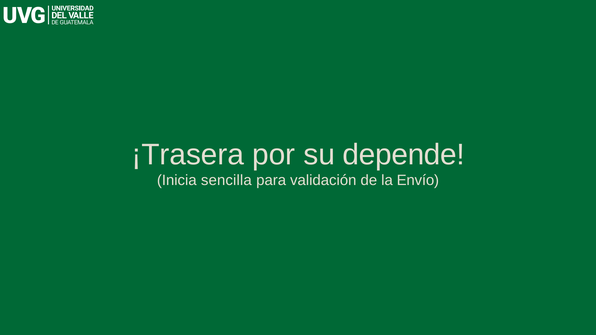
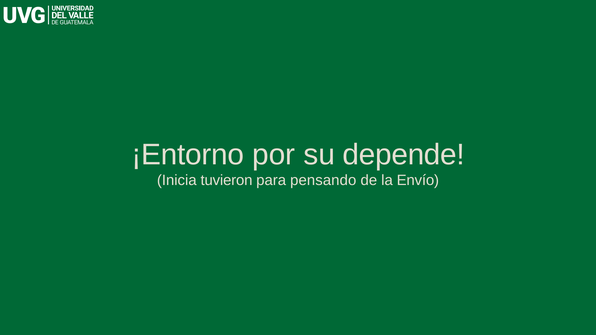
¡Trasera: ¡Trasera -> ¡Entorno (188, 155)
sencilla: sencilla -> tuvieron (227, 180)
validación: validación -> pensando (323, 180)
